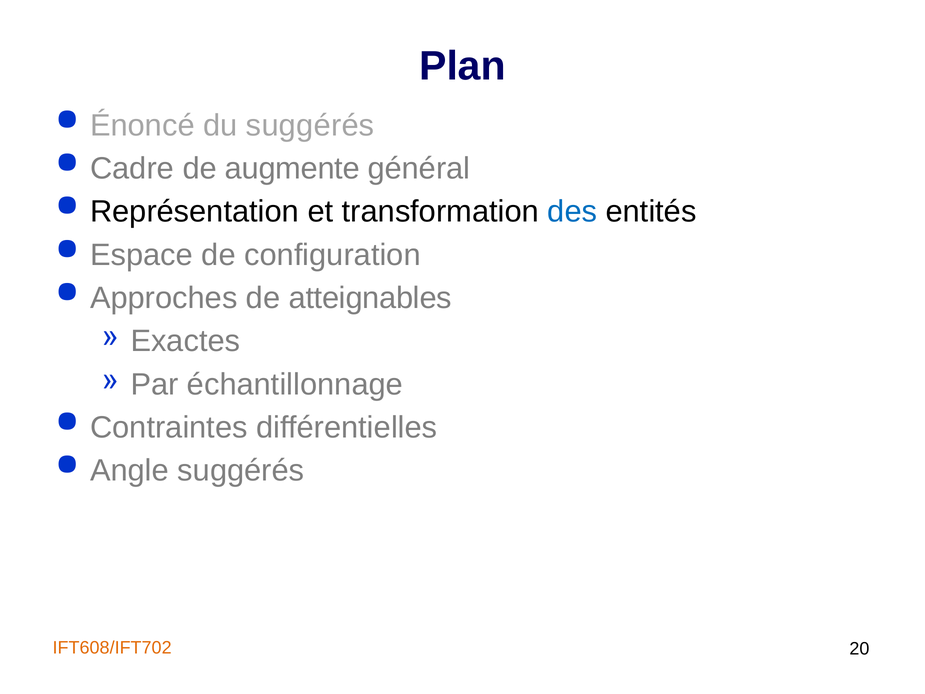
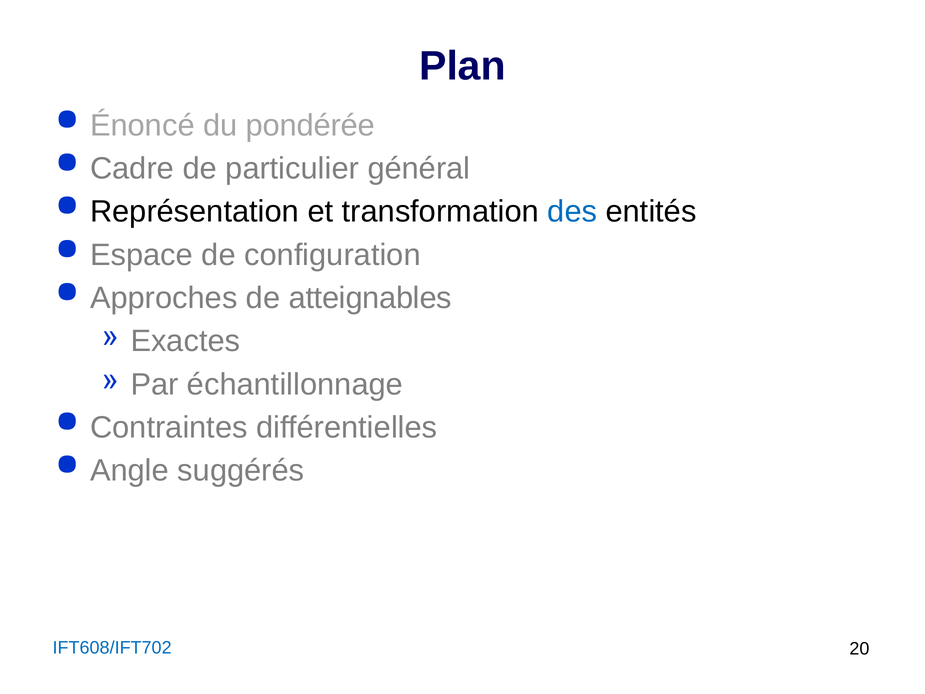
du suggérés: suggérés -> pondérée (310, 125)
augmente: augmente -> particulier (292, 169)
IFT608/IFT702 colour: orange -> blue (112, 647)
